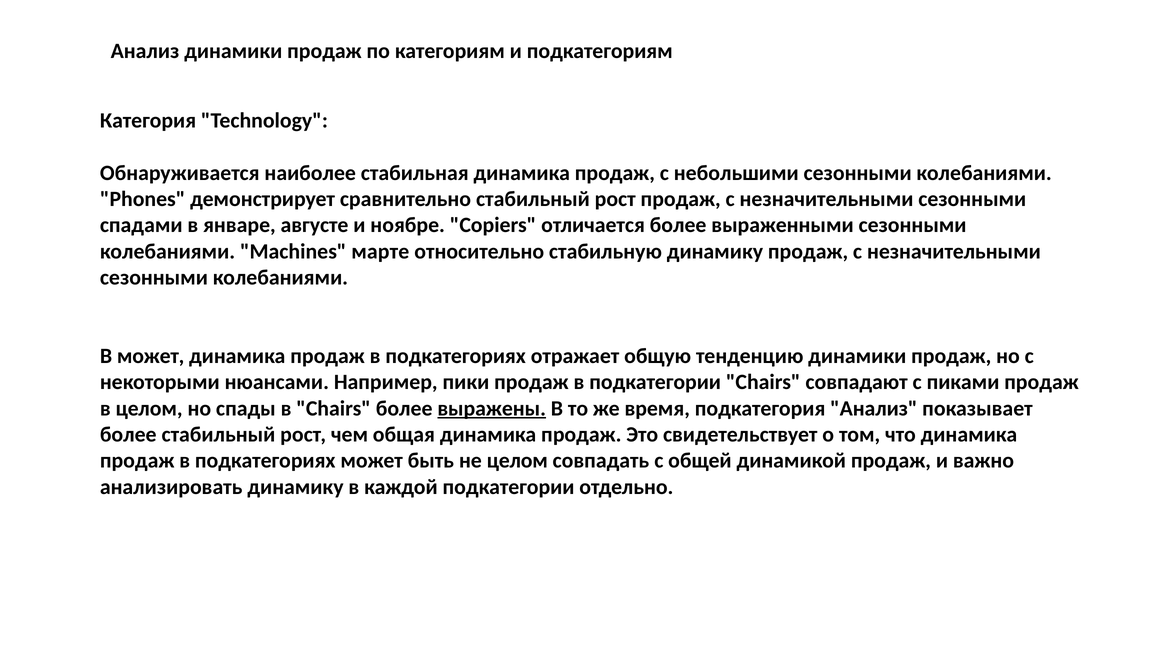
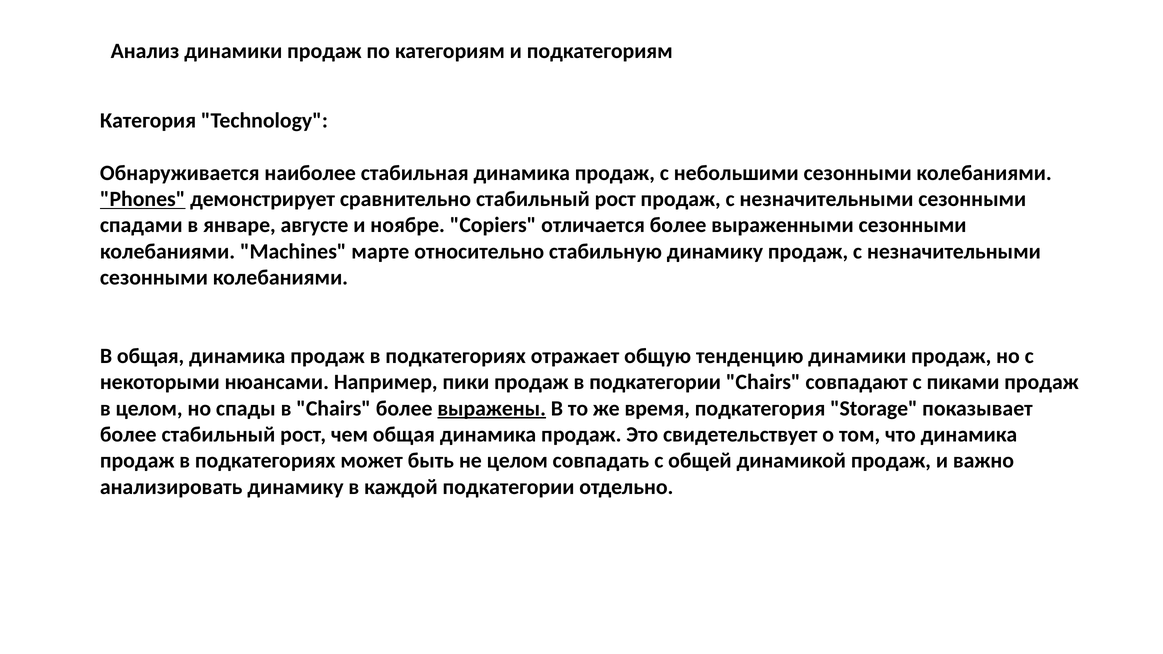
Phones underline: none -> present (143, 199)
В может: может -> общая (151, 356)
подкатегория Анализ: Анализ -> Storage (874, 408)
